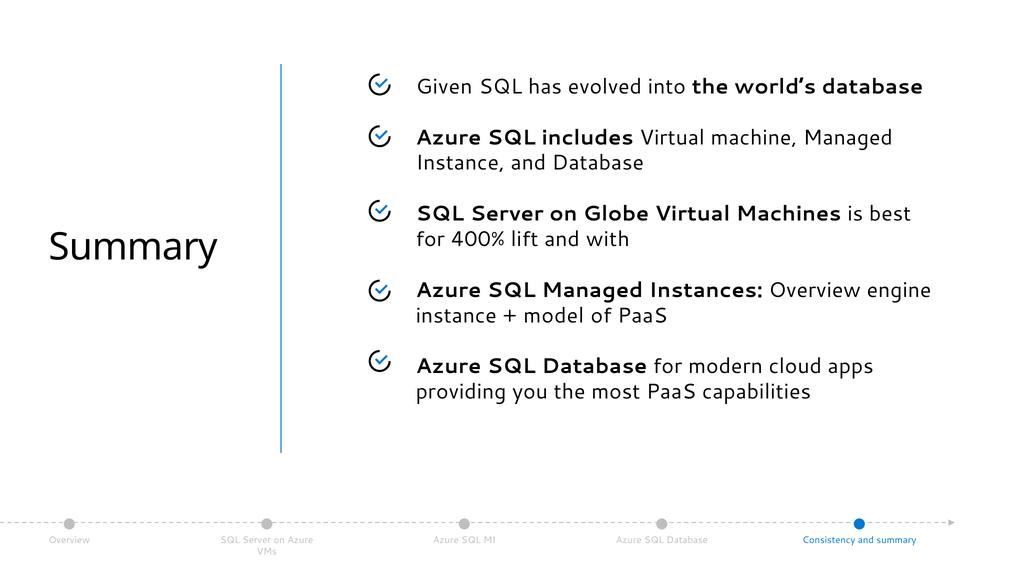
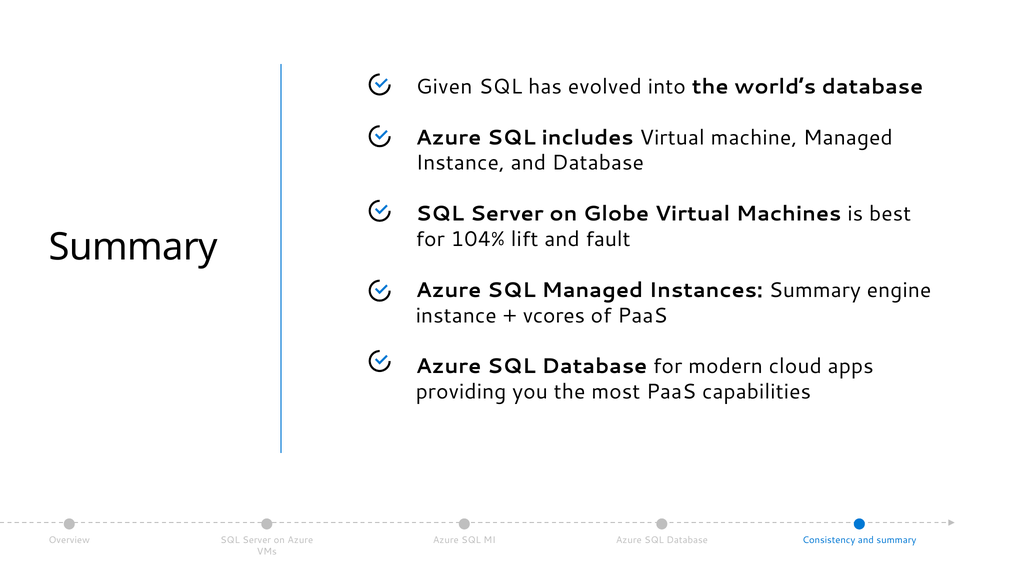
400%: 400% -> 104% (478, 239)
with: with -> fault (608, 239)
Instances Overview: Overview -> Summary (815, 290)
model: model -> vcores (554, 316)
